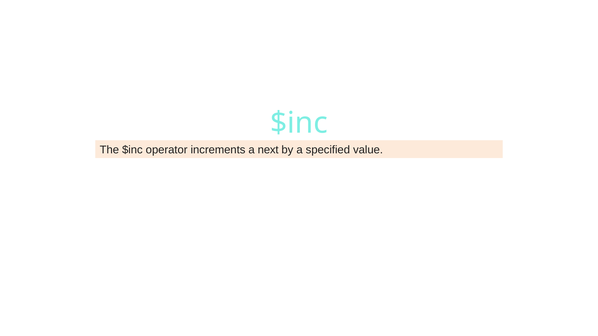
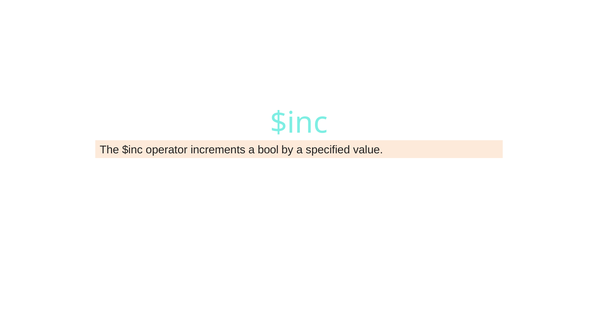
next: next -> bool (268, 150)
